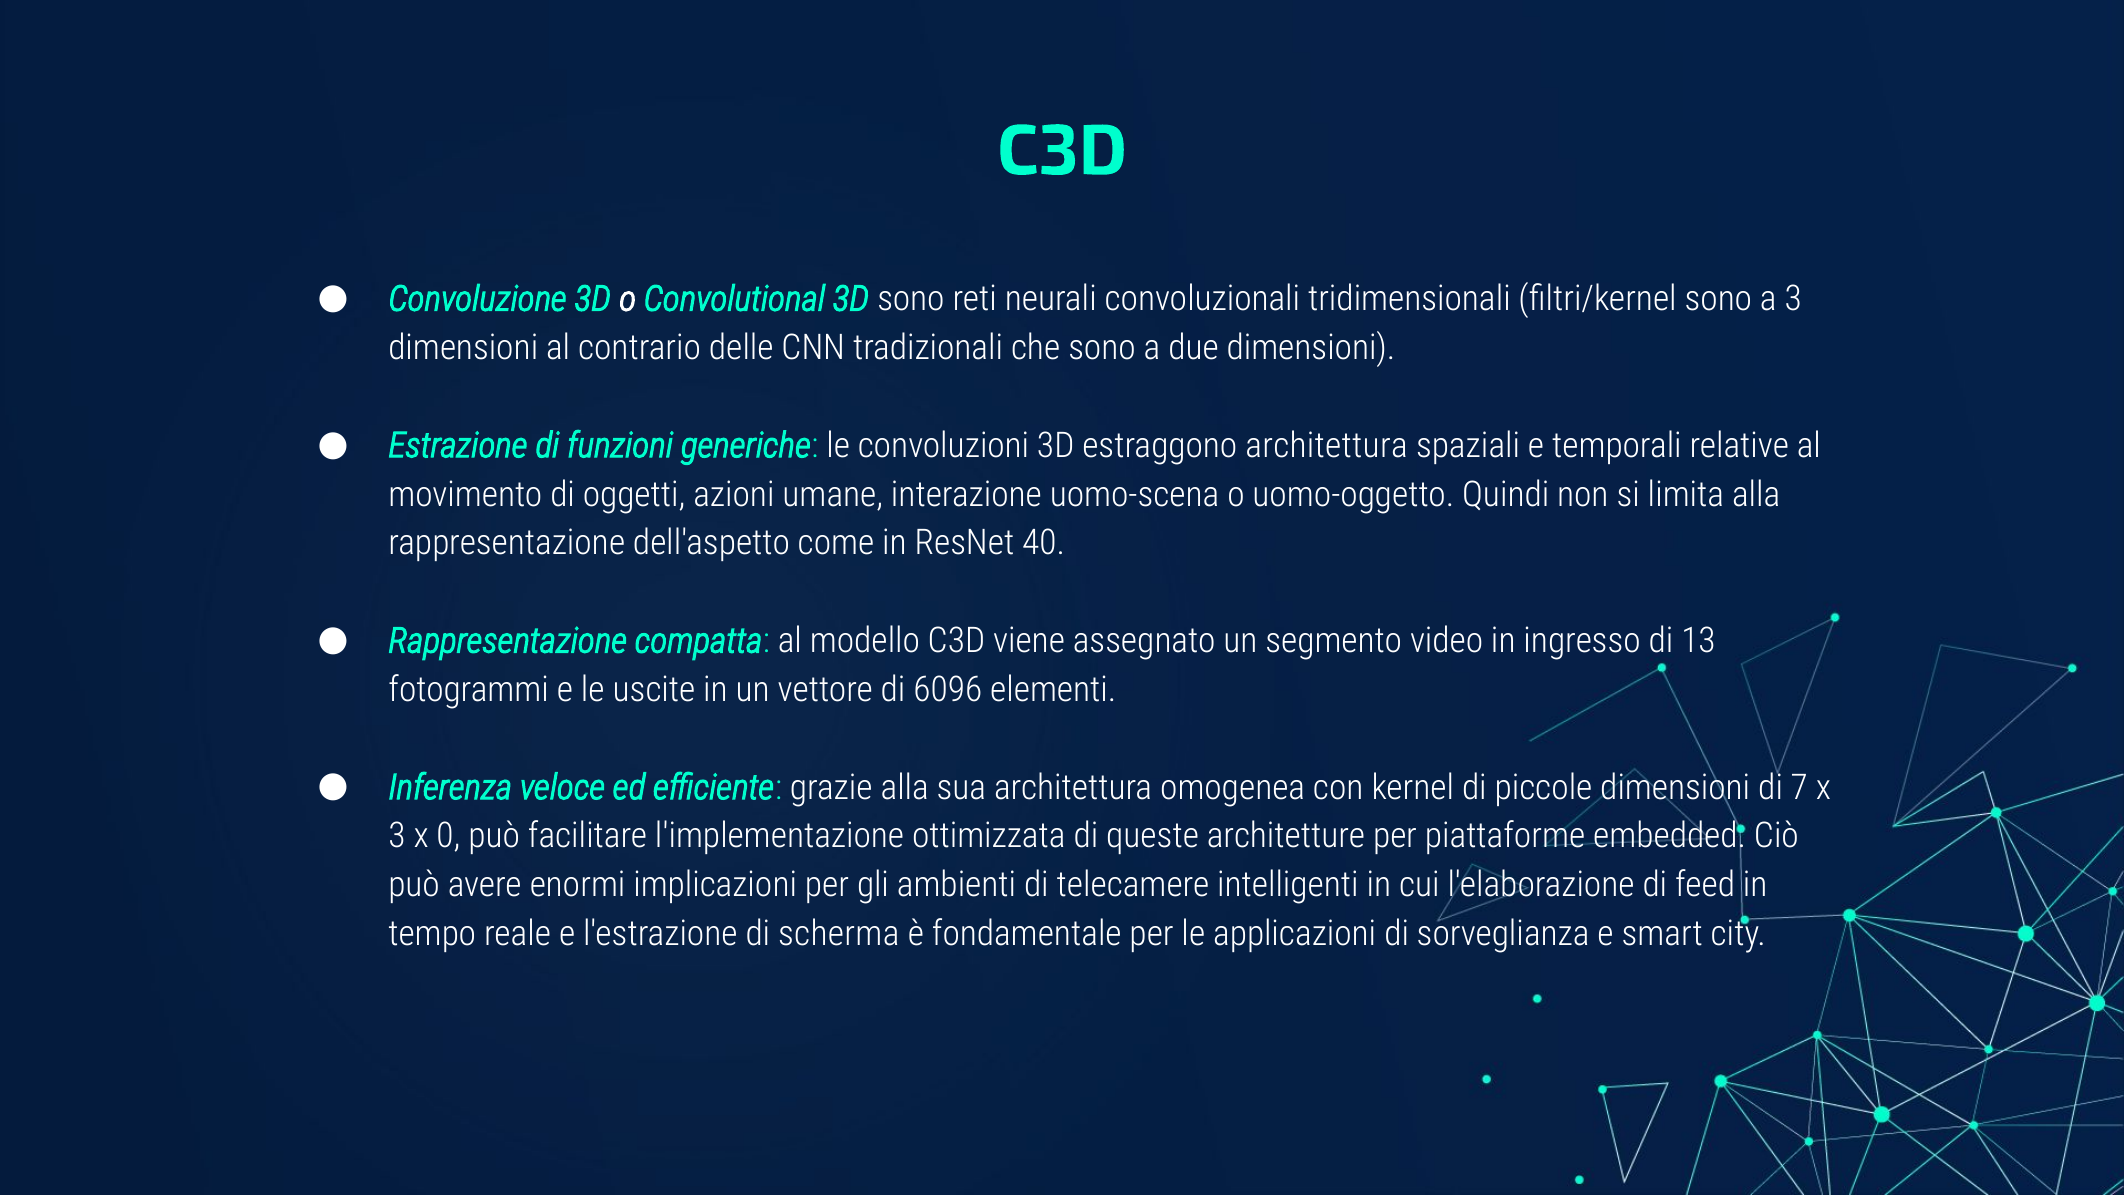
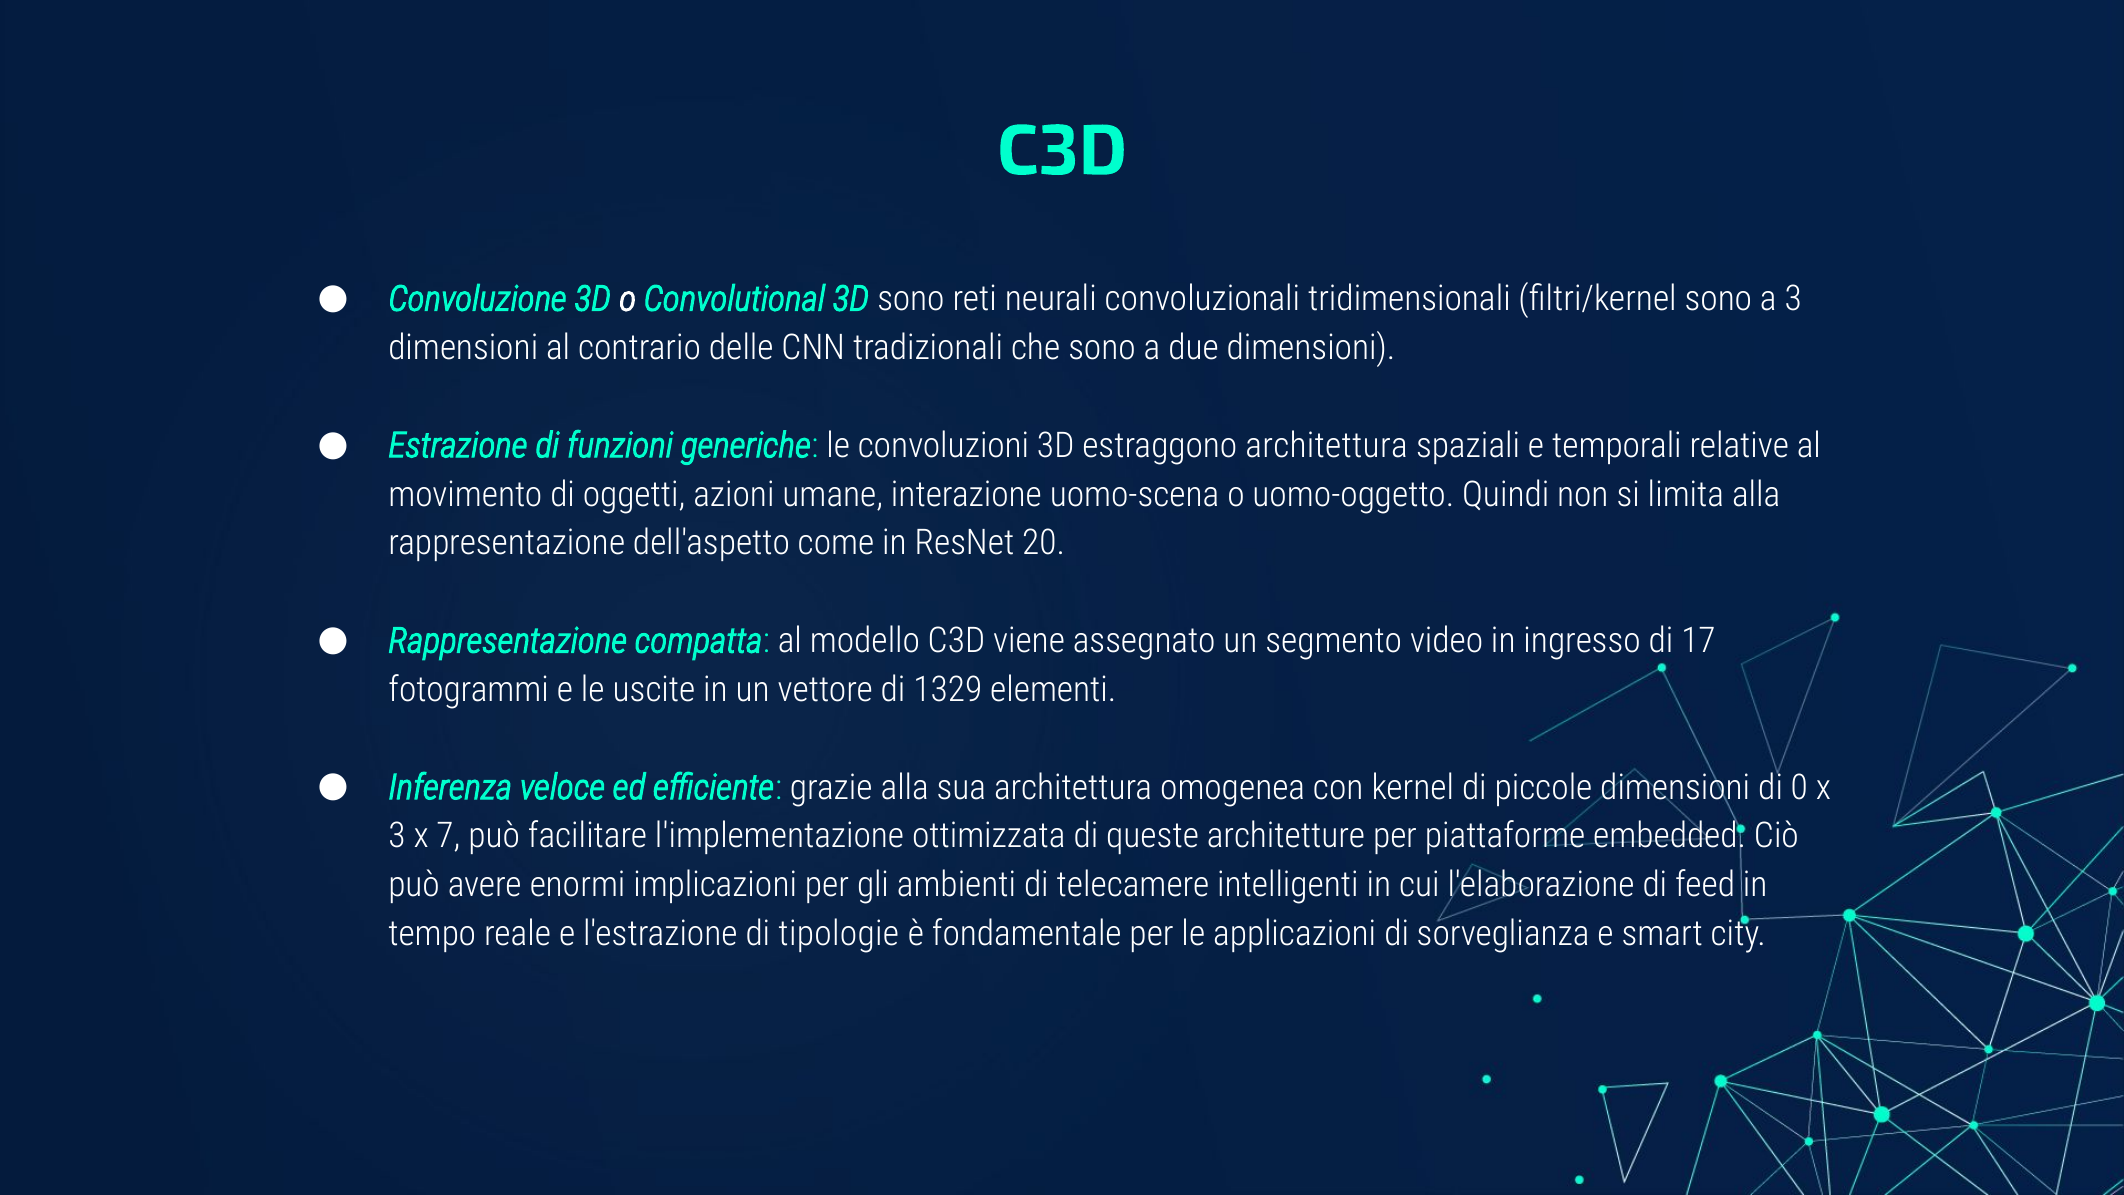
40: 40 -> 20 (1044, 543)
13: 13 -> 17 (1699, 641)
6096: 6096 -> 1329 (948, 690)
7: 7 -> 0 (1799, 787)
0: 0 -> 7 (448, 836)
scherma: scherma -> tipologie (839, 934)
